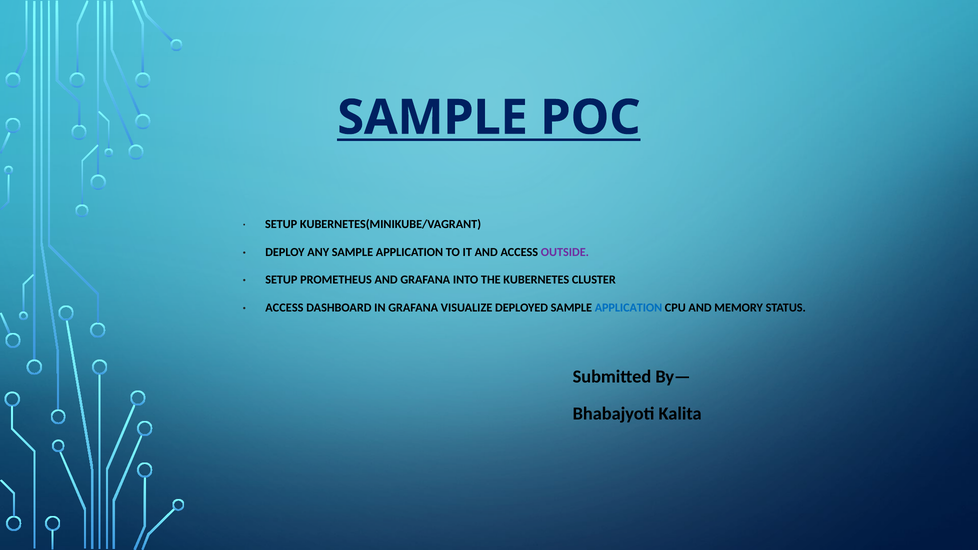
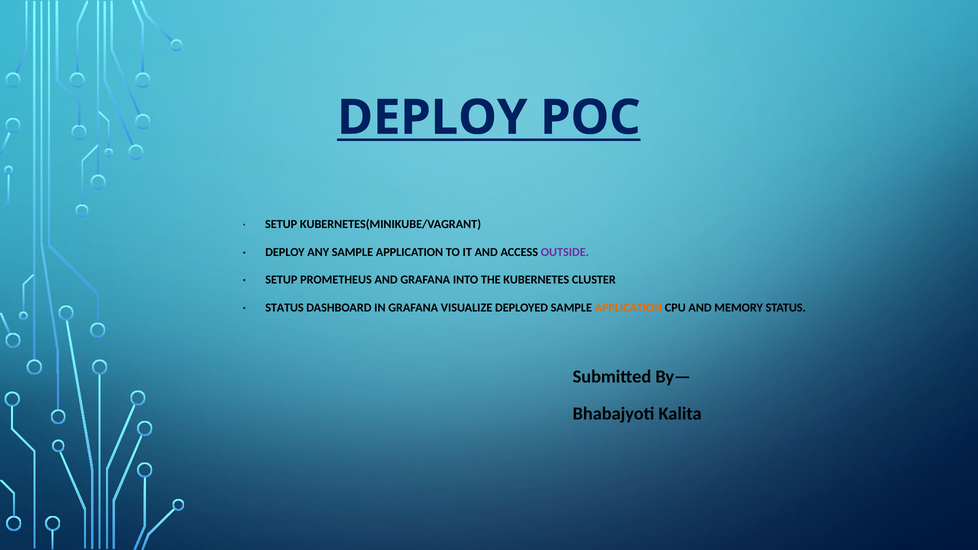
SAMPLE: SAMPLE -> DEPLOY (432, 118)
ACCESS: ACCESS -> STATUS (284, 308)
APPLICATION colour: blue -> orange (628, 308)
